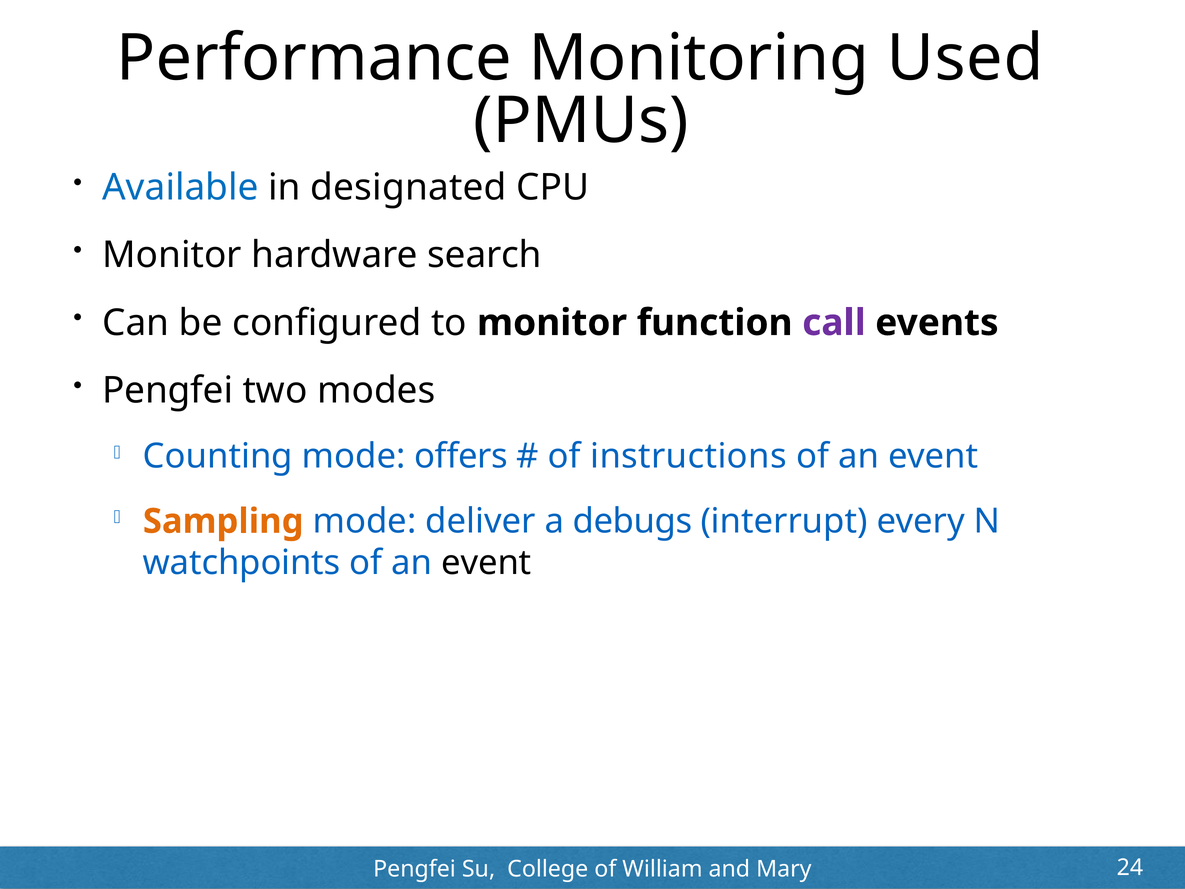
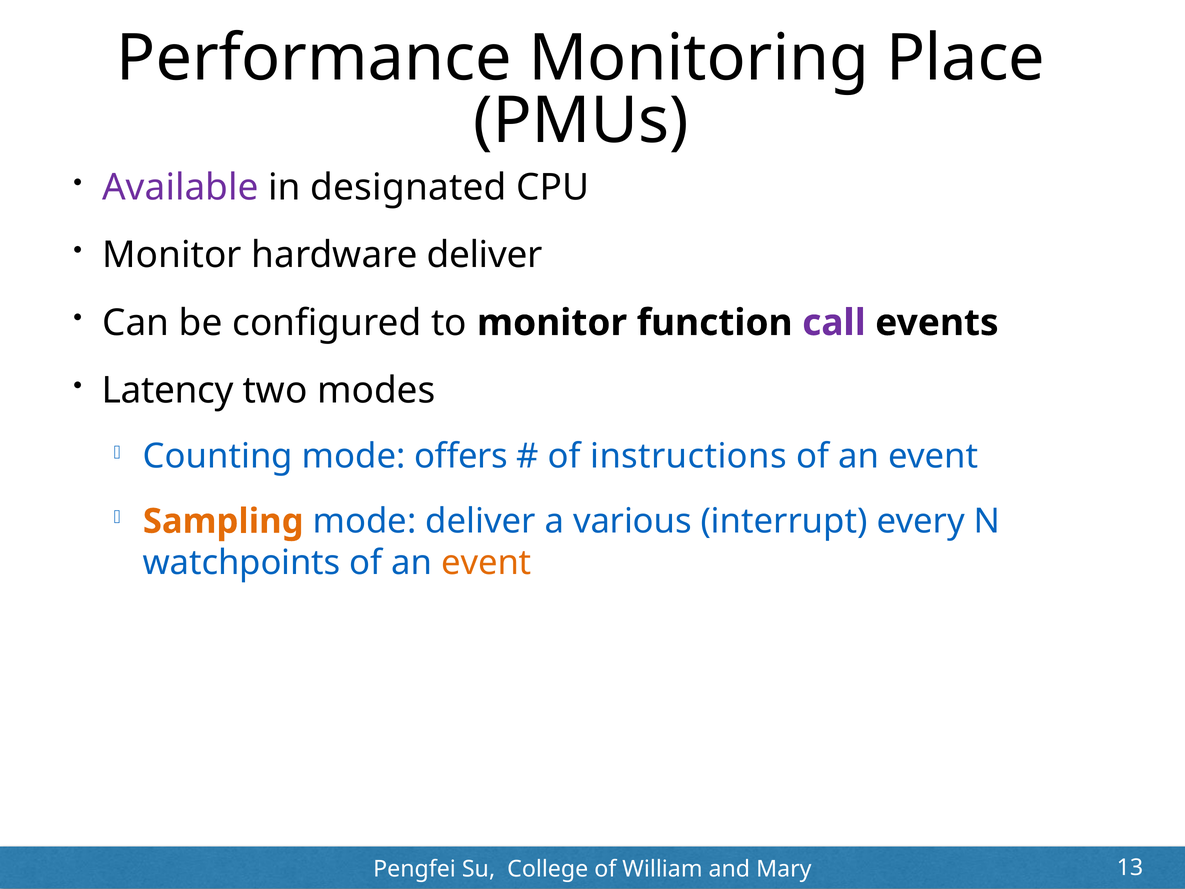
Used: Used -> Place (966, 58)
Available colour: blue -> purple (180, 187)
hardware search: search -> deliver (485, 255)
Pengfei: Pengfei -> Latency (168, 390)
debugs: debugs -> various (632, 521)
event colour: black -> orange (486, 563)
24: 24 -> 13 (1130, 868)
